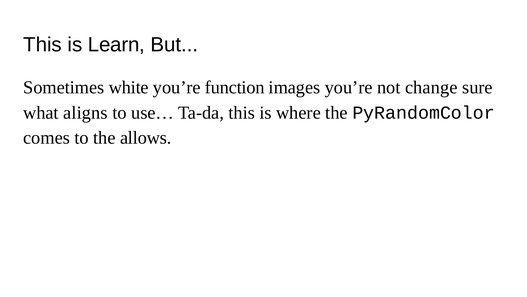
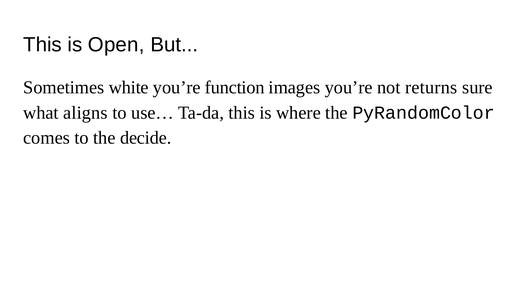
Learn: Learn -> Open (116, 45)
change: change -> returns (431, 87)
allows: allows -> decide (146, 138)
